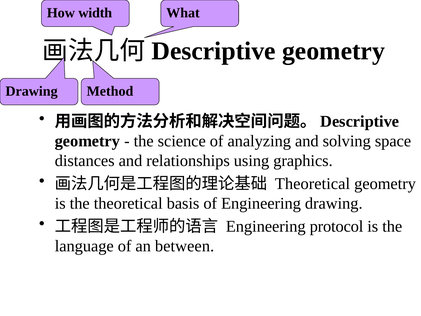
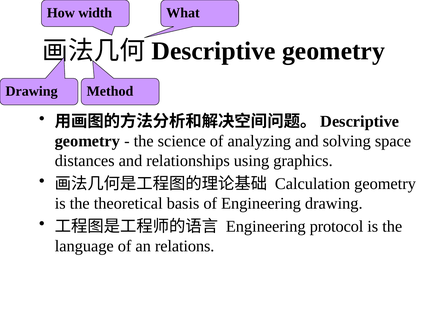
Theoretical: Theoretical -> Calculation (313, 183)
between: between -> relations (185, 246)
